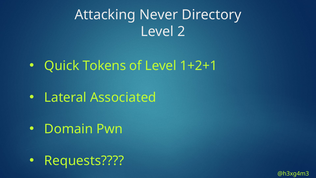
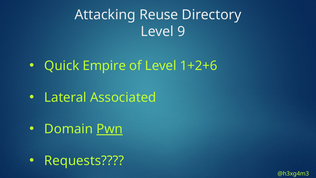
Never: Never -> Reuse (159, 15)
2: 2 -> 9 (181, 32)
Tokens: Tokens -> Empire (104, 66)
1+2+1: 1+2+1 -> 1+2+6 (199, 66)
Pwn underline: none -> present (110, 129)
